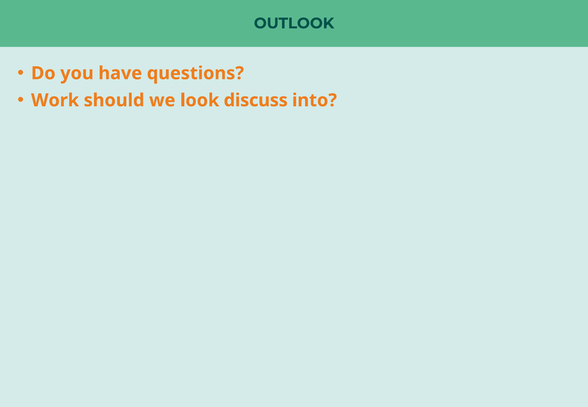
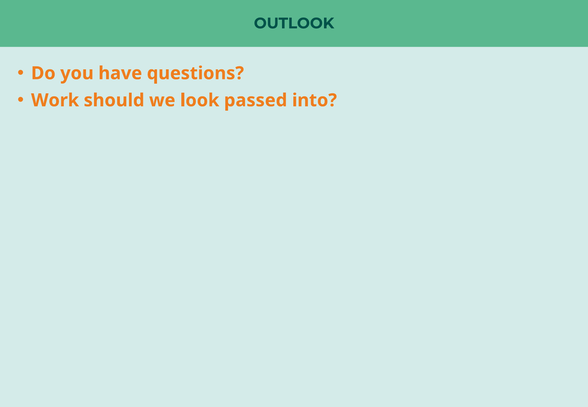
discuss: discuss -> passed (256, 100)
